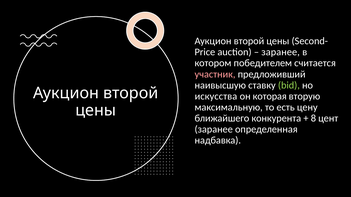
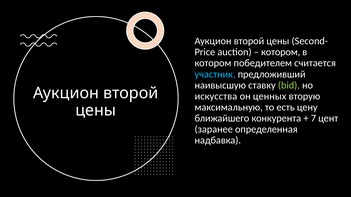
заранее: заранее -> котором (281, 52)
участник colour: pink -> light blue (215, 74)
которая: которая -> ценных (270, 96)
8: 8 -> 7 (313, 119)
